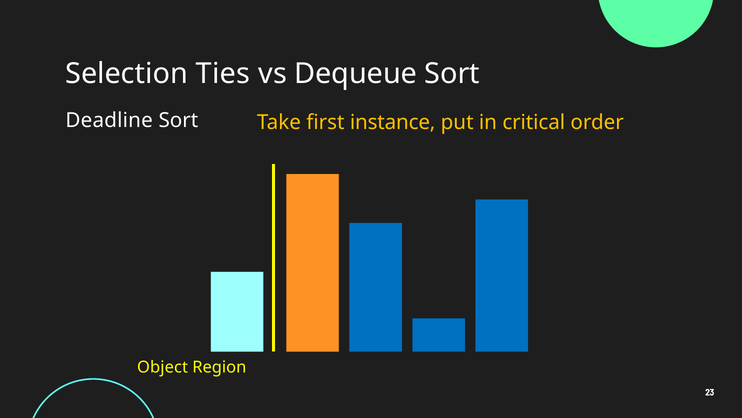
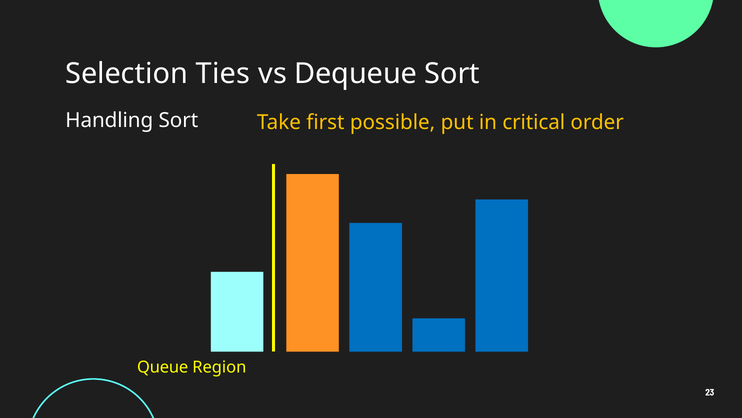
Deadline: Deadline -> Handling (109, 120)
instance: instance -> possible (393, 122)
Object: Object -> Queue (163, 367)
